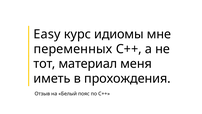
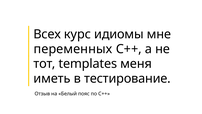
Easy: Easy -> Всех (47, 34)
материал: материал -> templates (88, 64)
прохождения: прохождения -> тестирование (127, 78)
